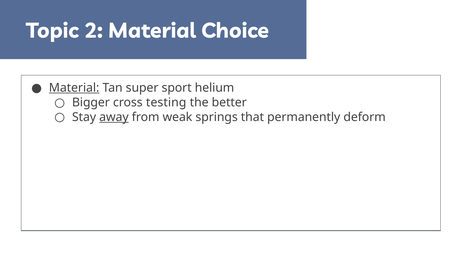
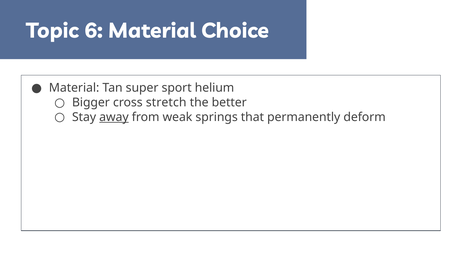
2: 2 -> 6 (94, 31)
Material underline: present -> none (74, 88)
testing: testing -> stretch (166, 102)
